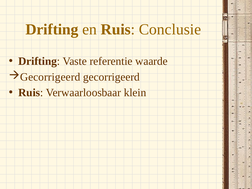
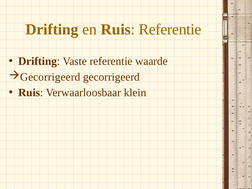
Ruis Conclusie: Conclusie -> Referentie (170, 29)
